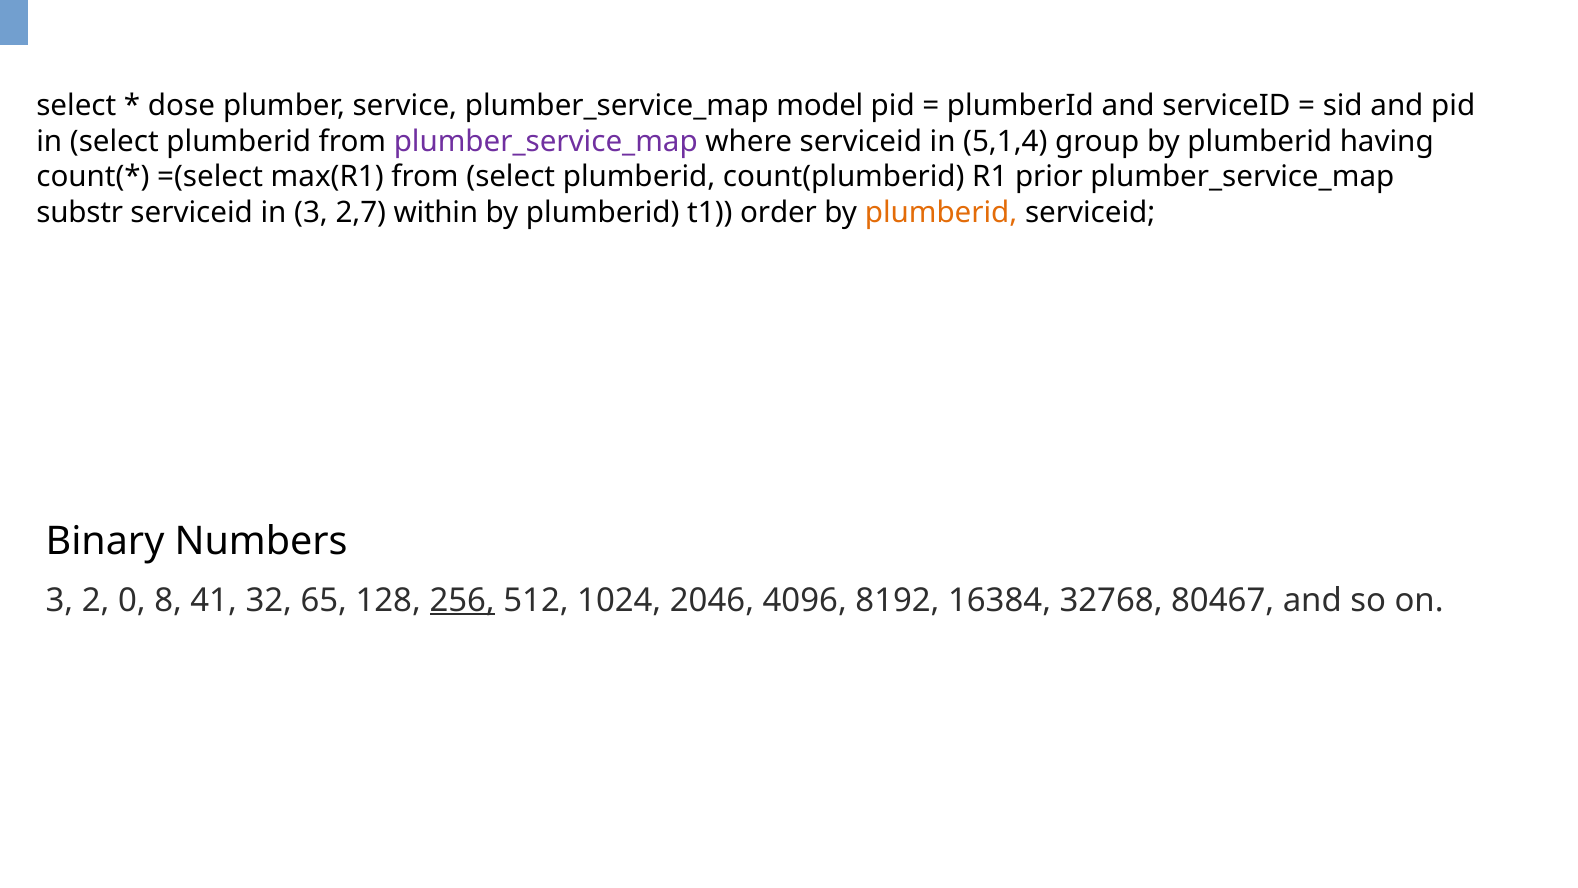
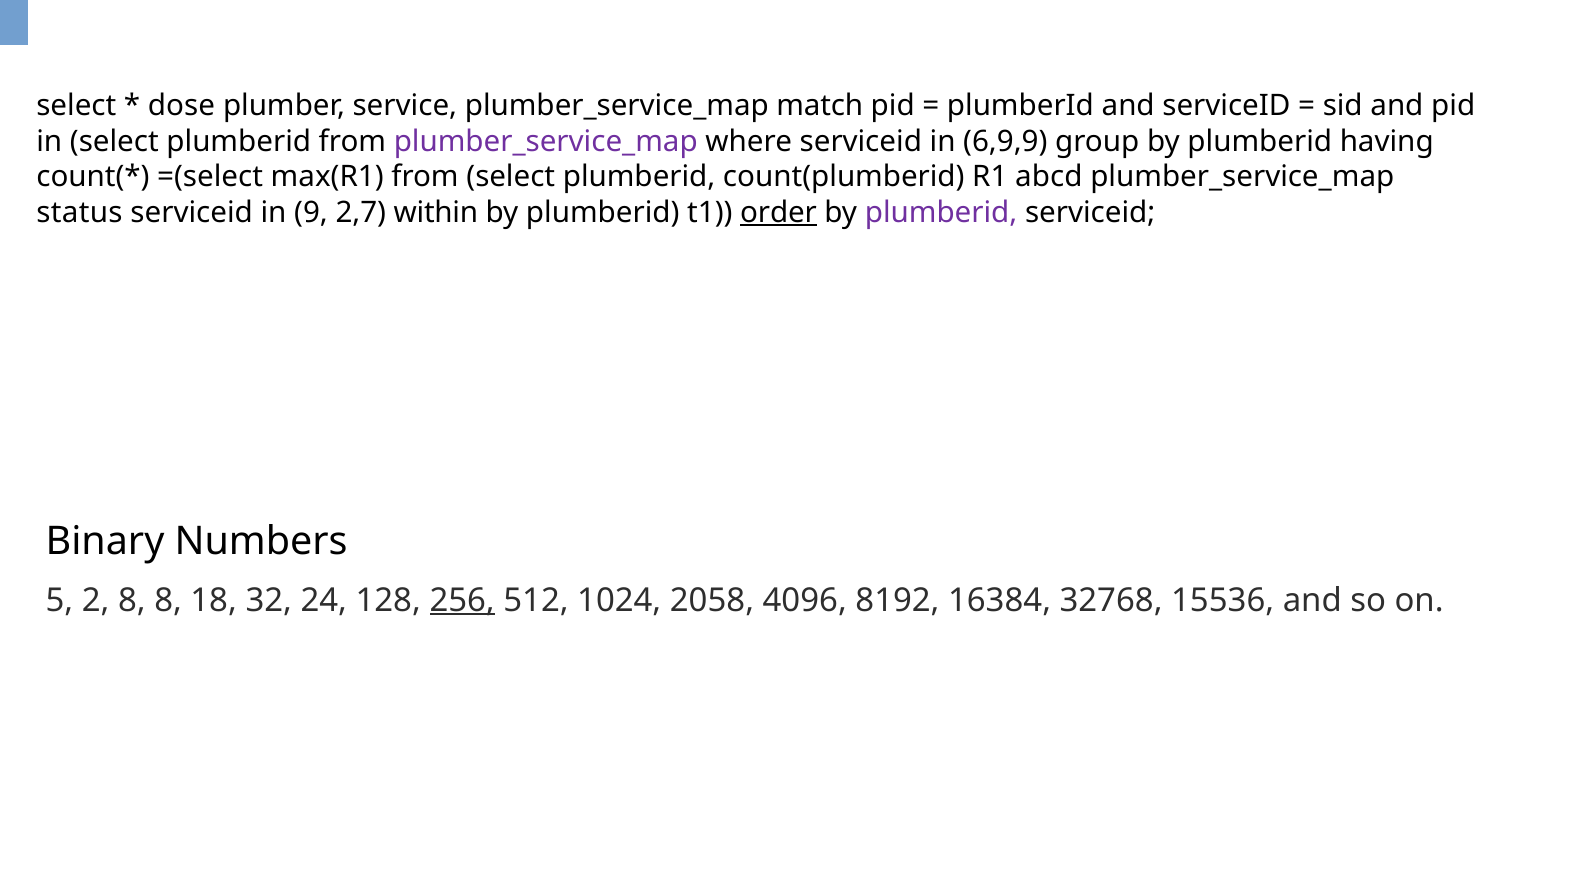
model: model -> match (820, 106)
5,1,4: 5,1,4 -> 6,9,9 (1005, 141)
prior: prior -> abcd (1049, 177)
substr: substr -> status (79, 212)
in 3: 3 -> 9 (311, 212)
order underline: none -> present (779, 212)
plumberid colour: orange -> purple (941, 212)
3: 3 -> 5 (60, 600)
2 0: 0 -> 8 (132, 600)
41: 41 -> 18 (214, 600)
65: 65 -> 24 (324, 600)
2046: 2046 -> 2058 (712, 600)
80467: 80467 -> 15536 (1223, 600)
